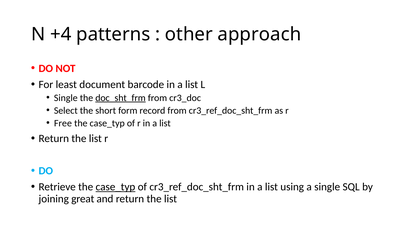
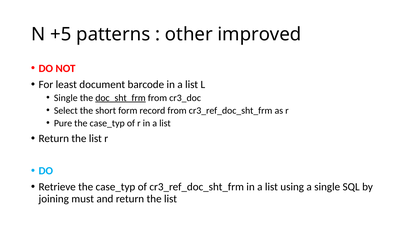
+4: +4 -> +5 (61, 34)
approach: approach -> improved (259, 34)
Free: Free -> Pure (63, 123)
case_typ underline: present -> none (115, 187)
great: great -> must (83, 199)
